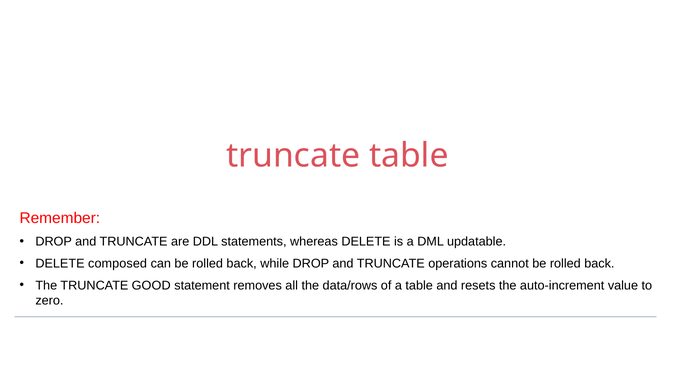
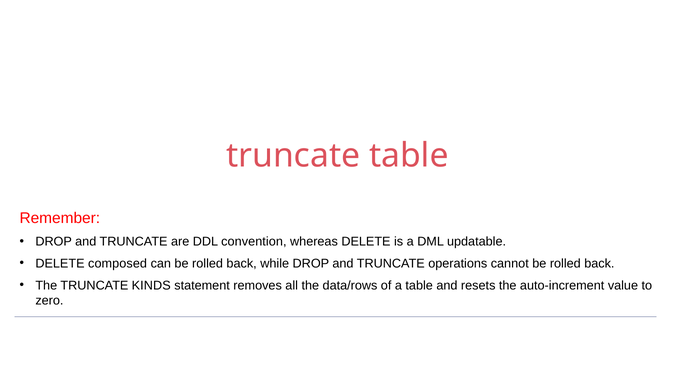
statements: statements -> convention (254, 242)
GOOD: GOOD -> KINDS (151, 286)
